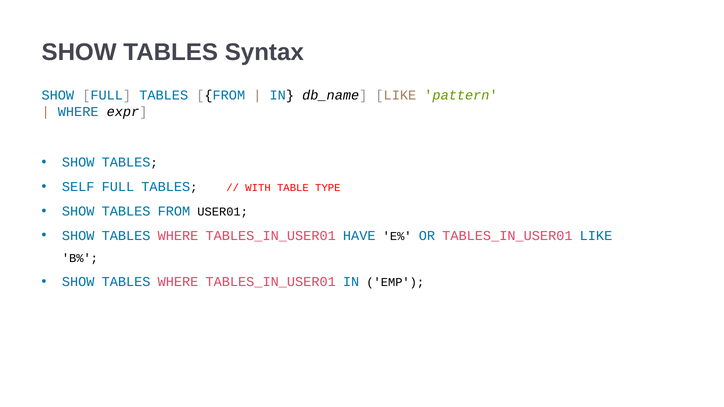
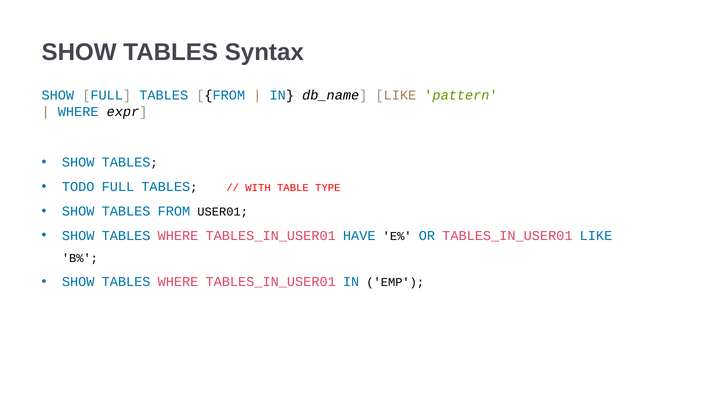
SELF: SELF -> TODO (78, 187)
